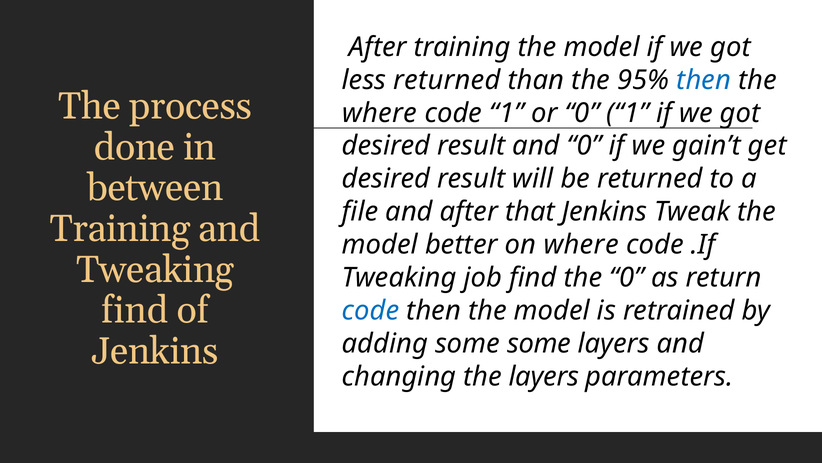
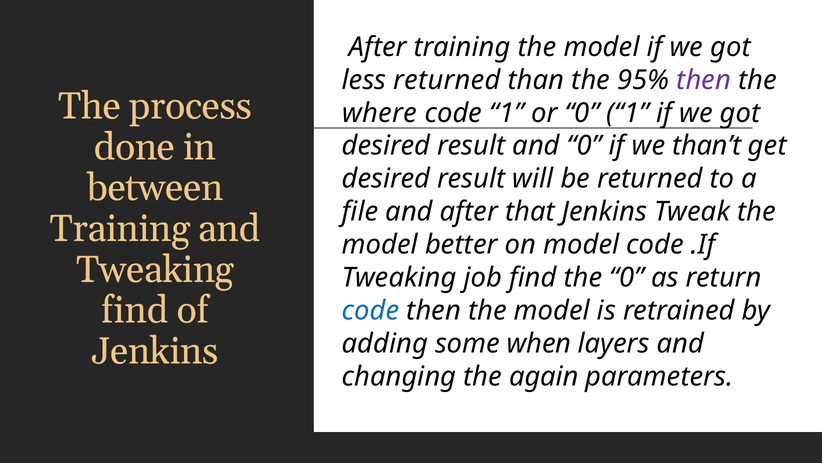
then colour: blue -> purple (704, 80)
gain’t: gain’t -> than’t (707, 146)
on where: where -> model (581, 244)
some some: some -> when (539, 343)
the layers: layers -> again (544, 376)
